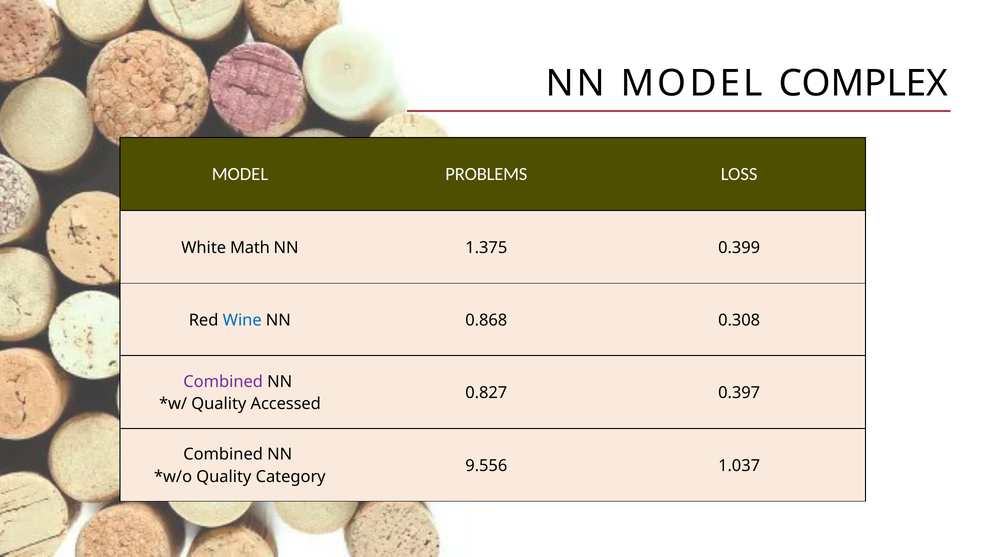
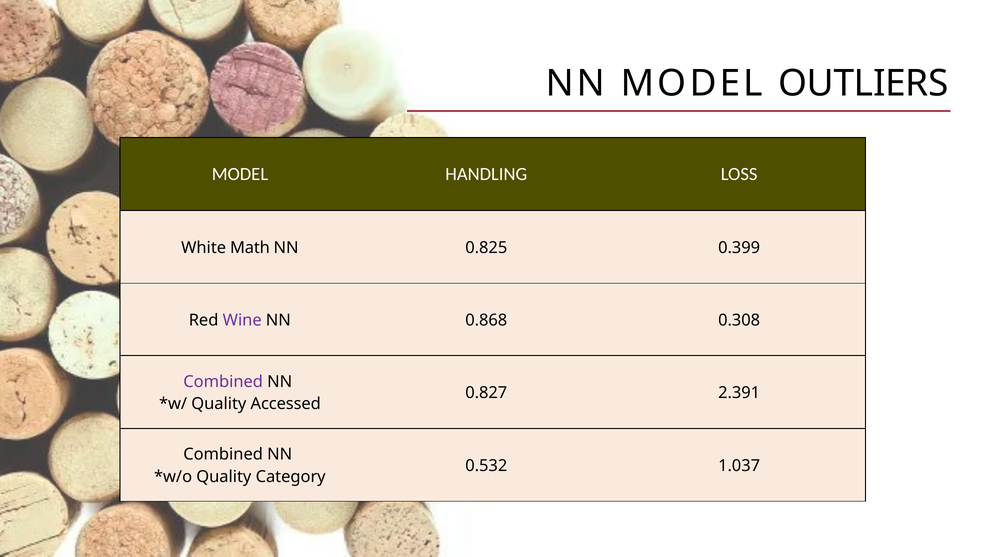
COMPLEX: COMPLEX -> OUTLIERS (863, 83)
PROBLEMS: PROBLEMS -> HANDLING (486, 174)
1.375: 1.375 -> 0.825 (486, 248)
Wine colour: blue -> purple (242, 320)
0.397: 0.397 -> 2.391 (739, 393)
9.556: 9.556 -> 0.532 (486, 466)
